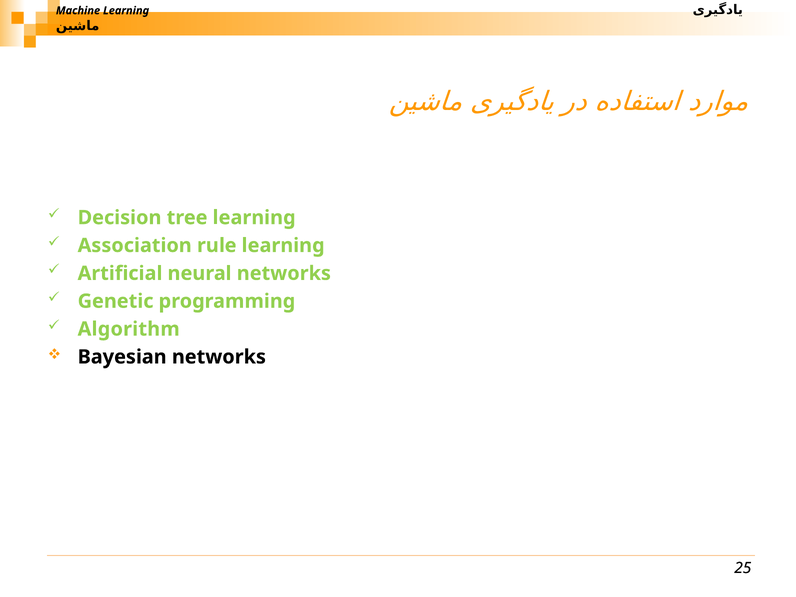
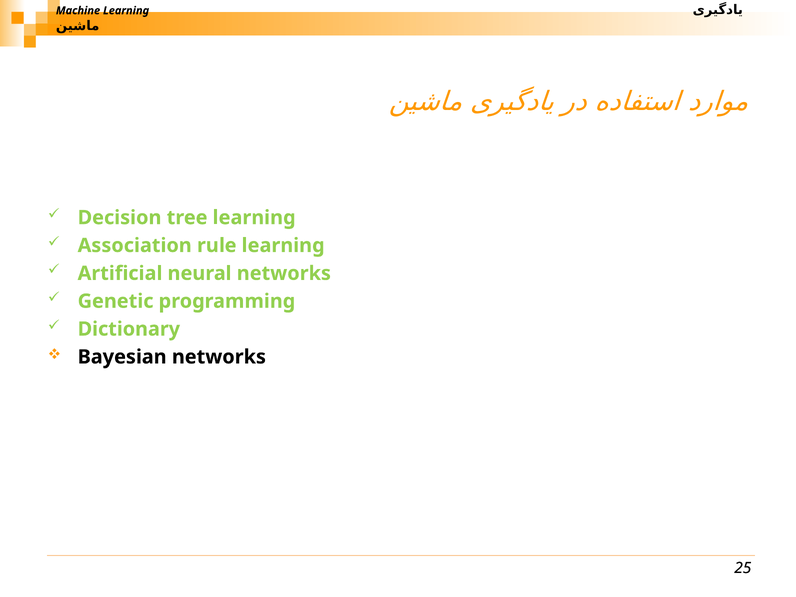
Algorithm: Algorithm -> Dictionary (129, 329)
